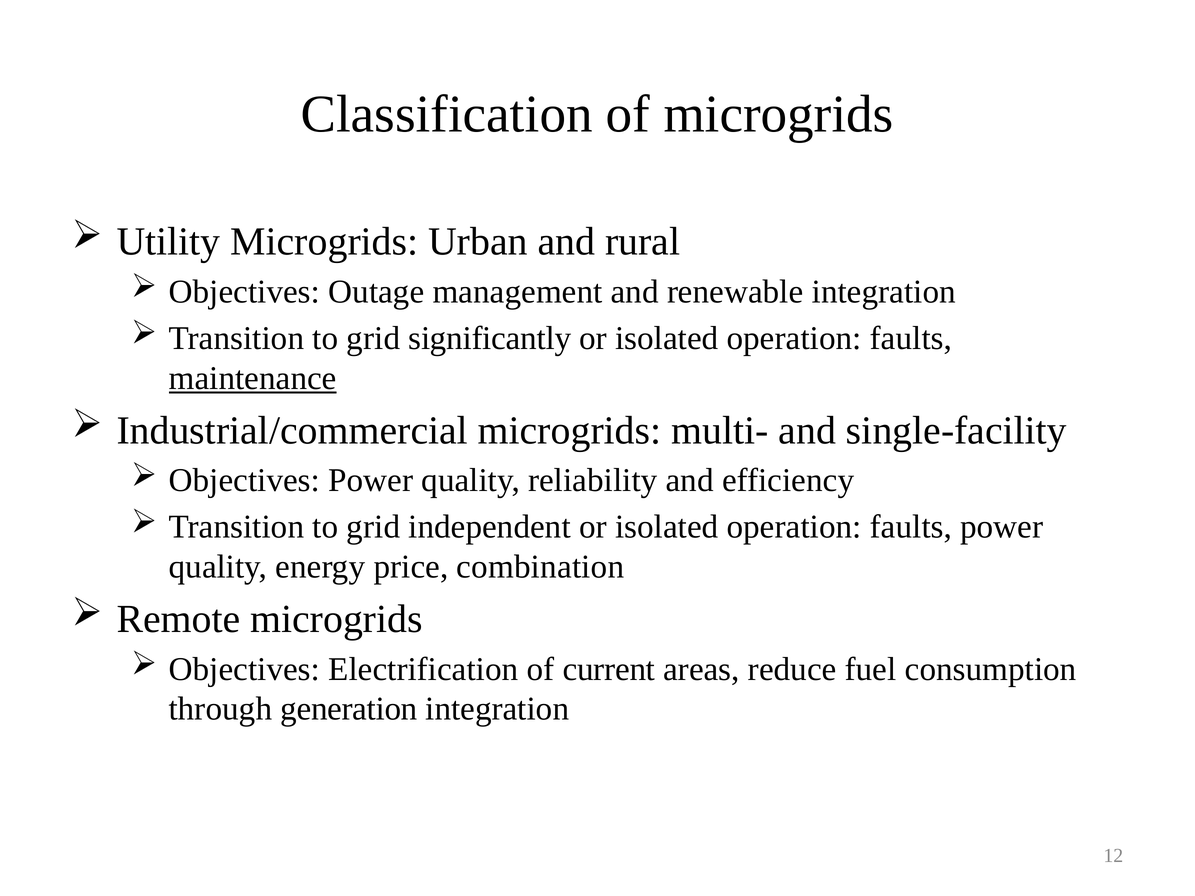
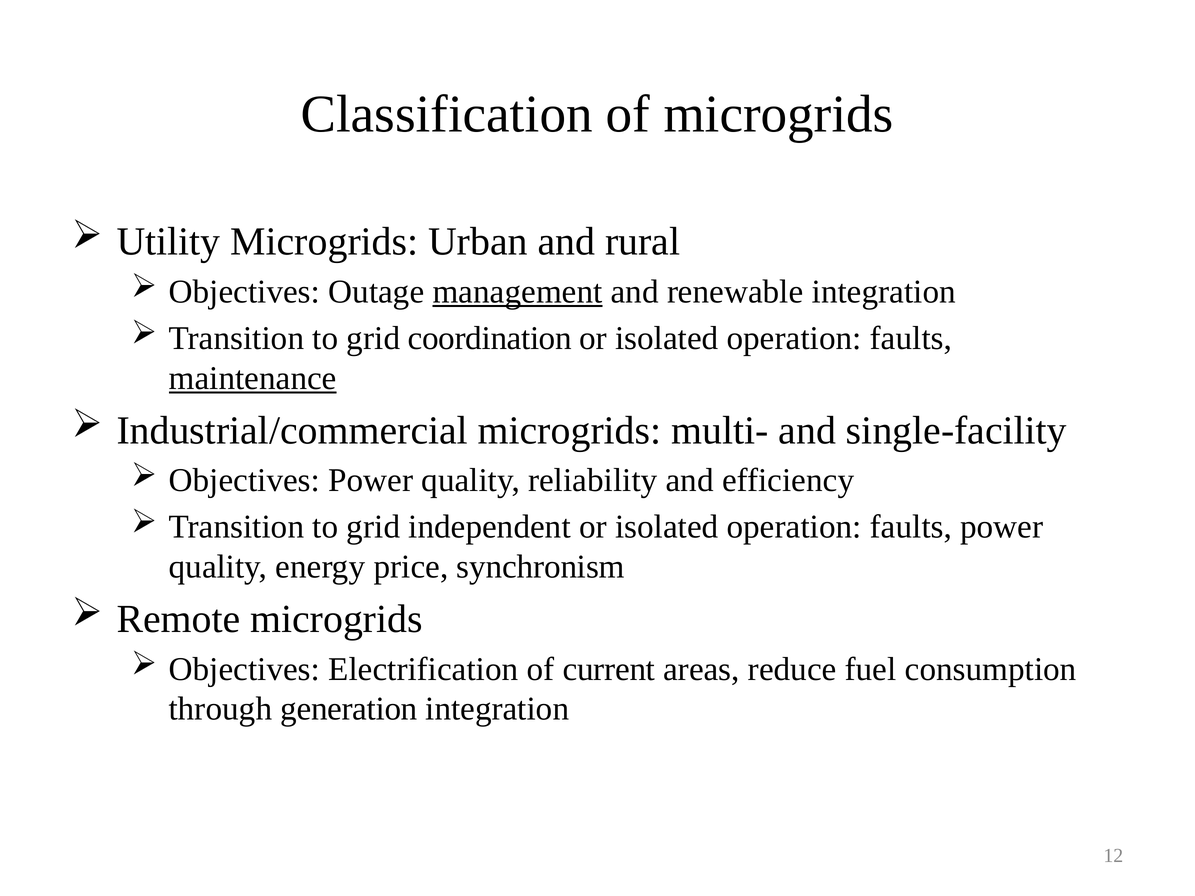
management underline: none -> present (518, 292)
significantly: significantly -> coordination (490, 338)
combination: combination -> synchronism (541, 567)
